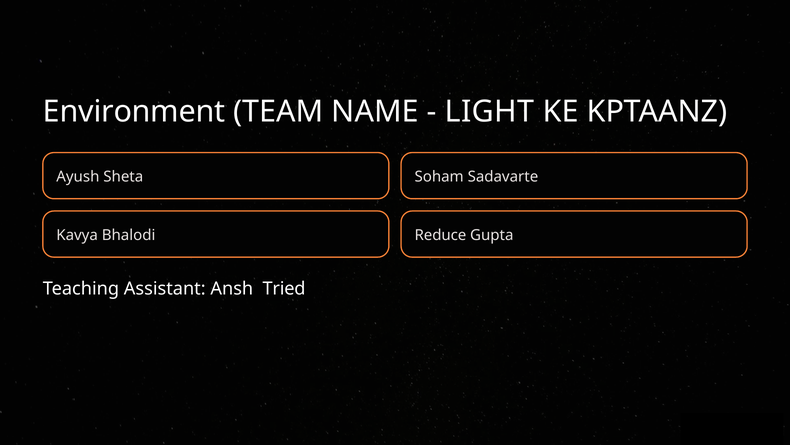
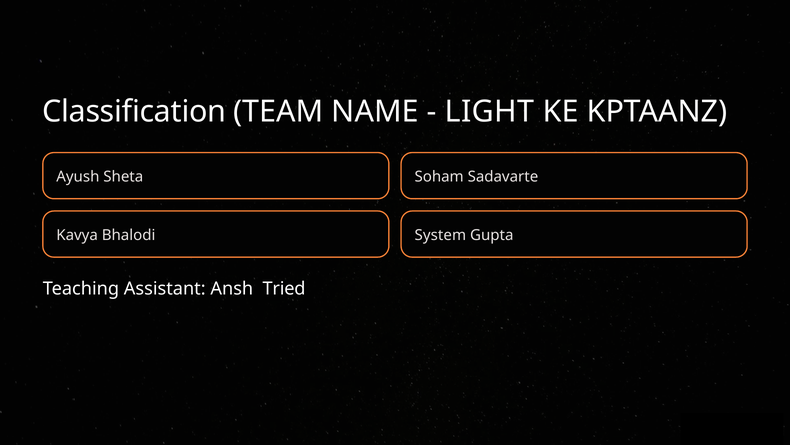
Environment: Environment -> Classification (134, 111)
Reduce: Reduce -> System (440, 235)
